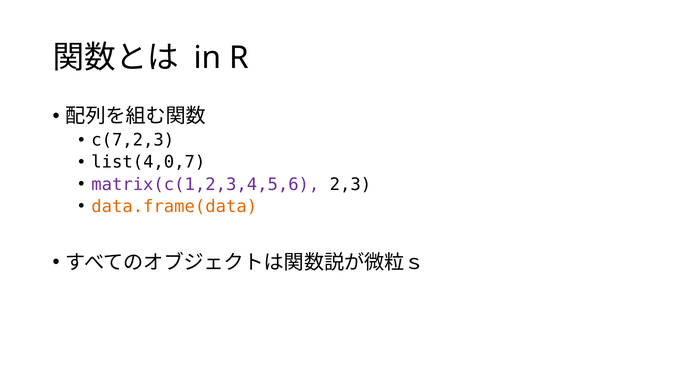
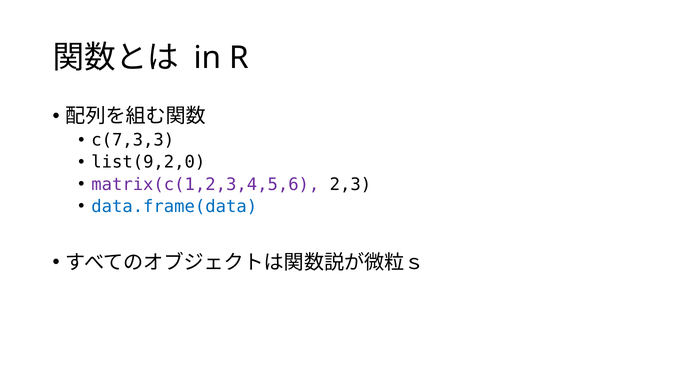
c(7,2,3: c(7,2,3 -> c(7,3,3 (133, 140)
list(4,0,7: list(4,0,7 -> list(9,2,0 (148, 162)
data.frame(data colour: orange -> blue (174, 207)
